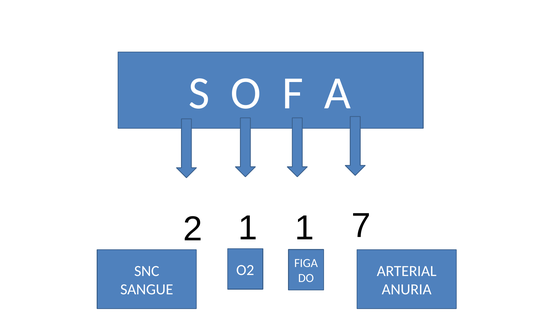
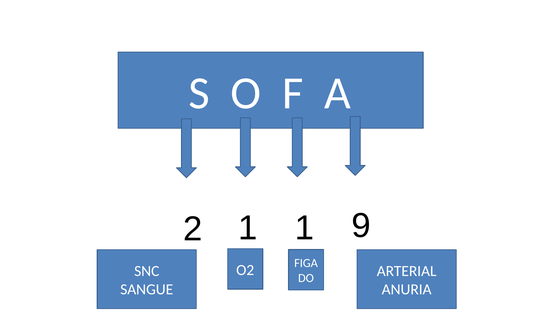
7: 7 -> 9 (361, 226)
